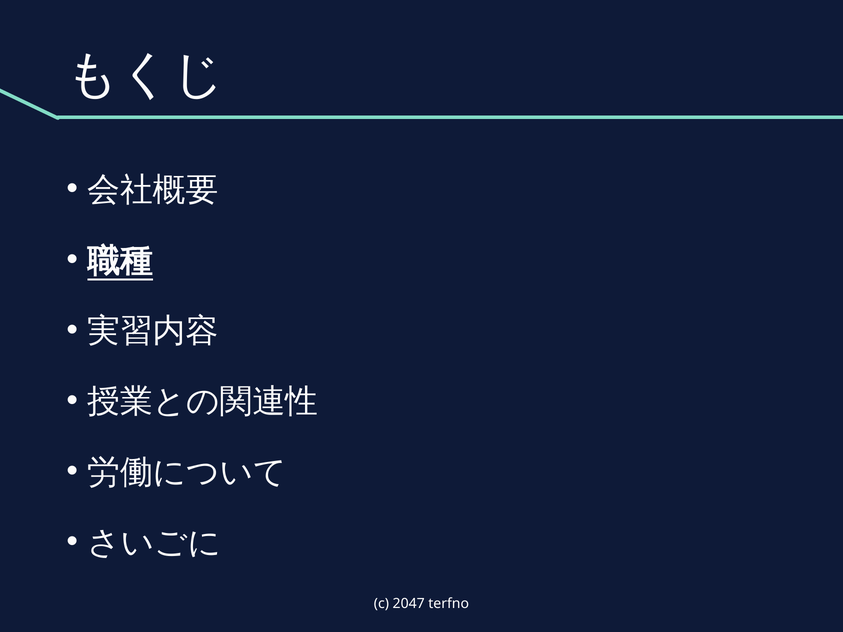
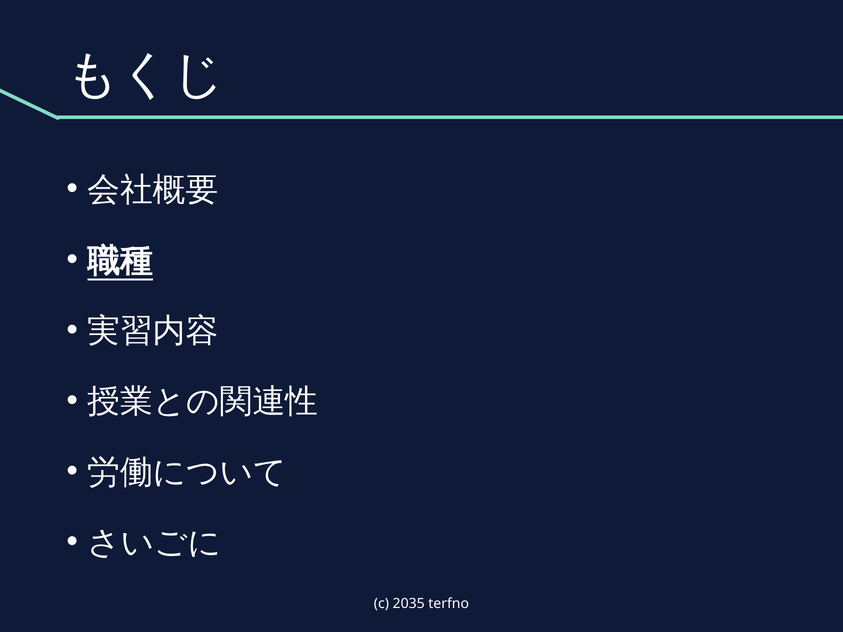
2047: 2047 -> 2035 (409, 604)
